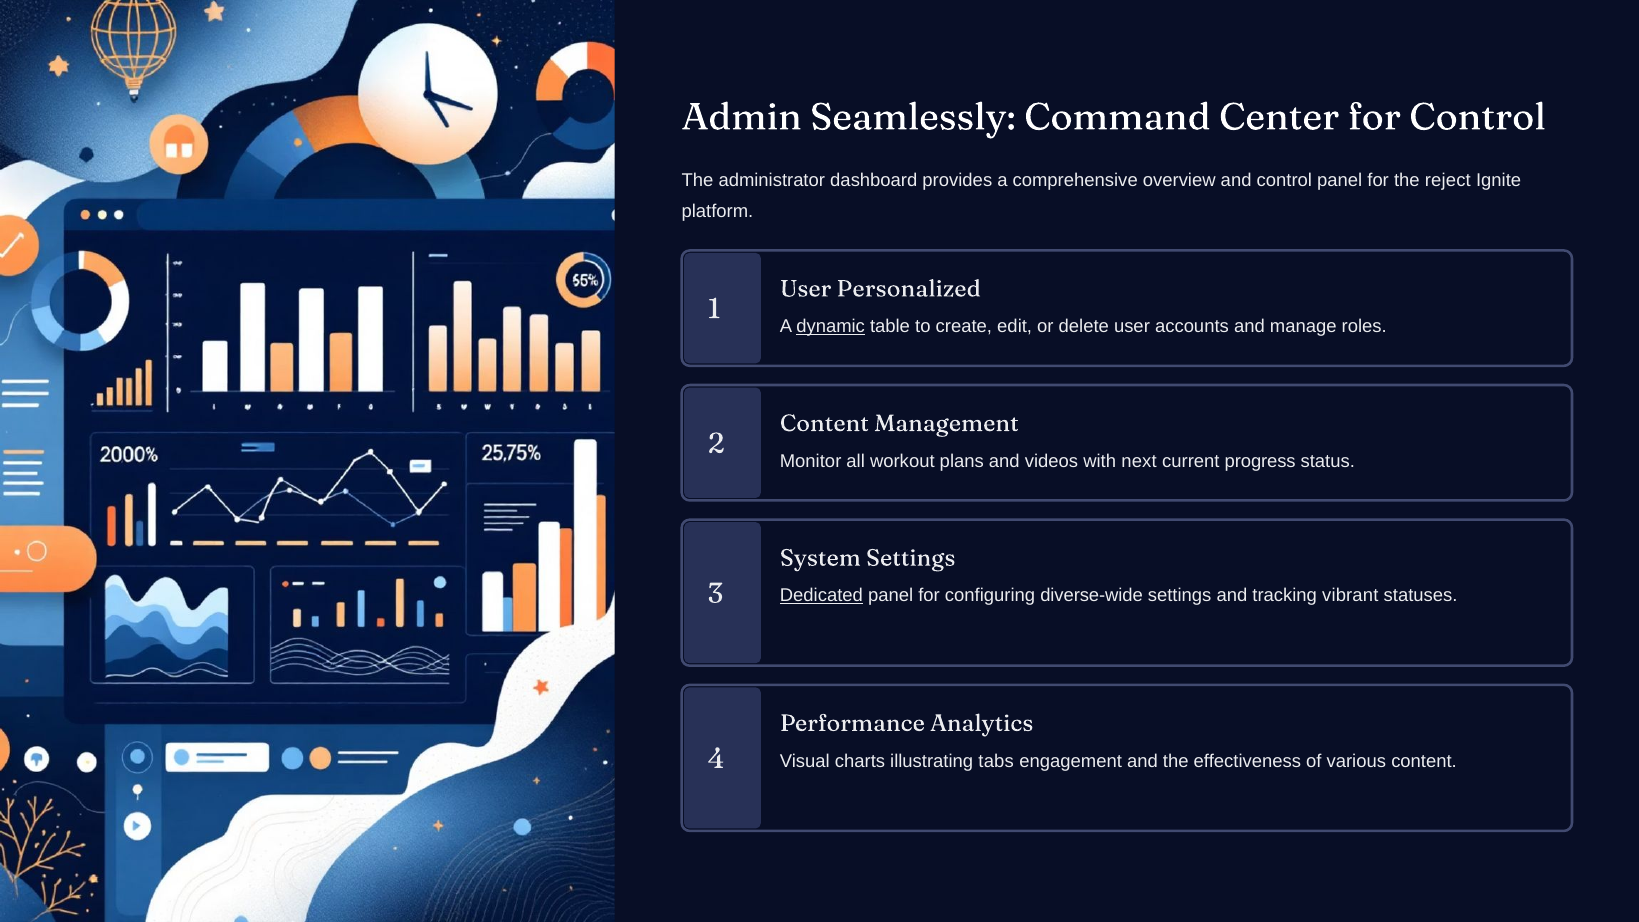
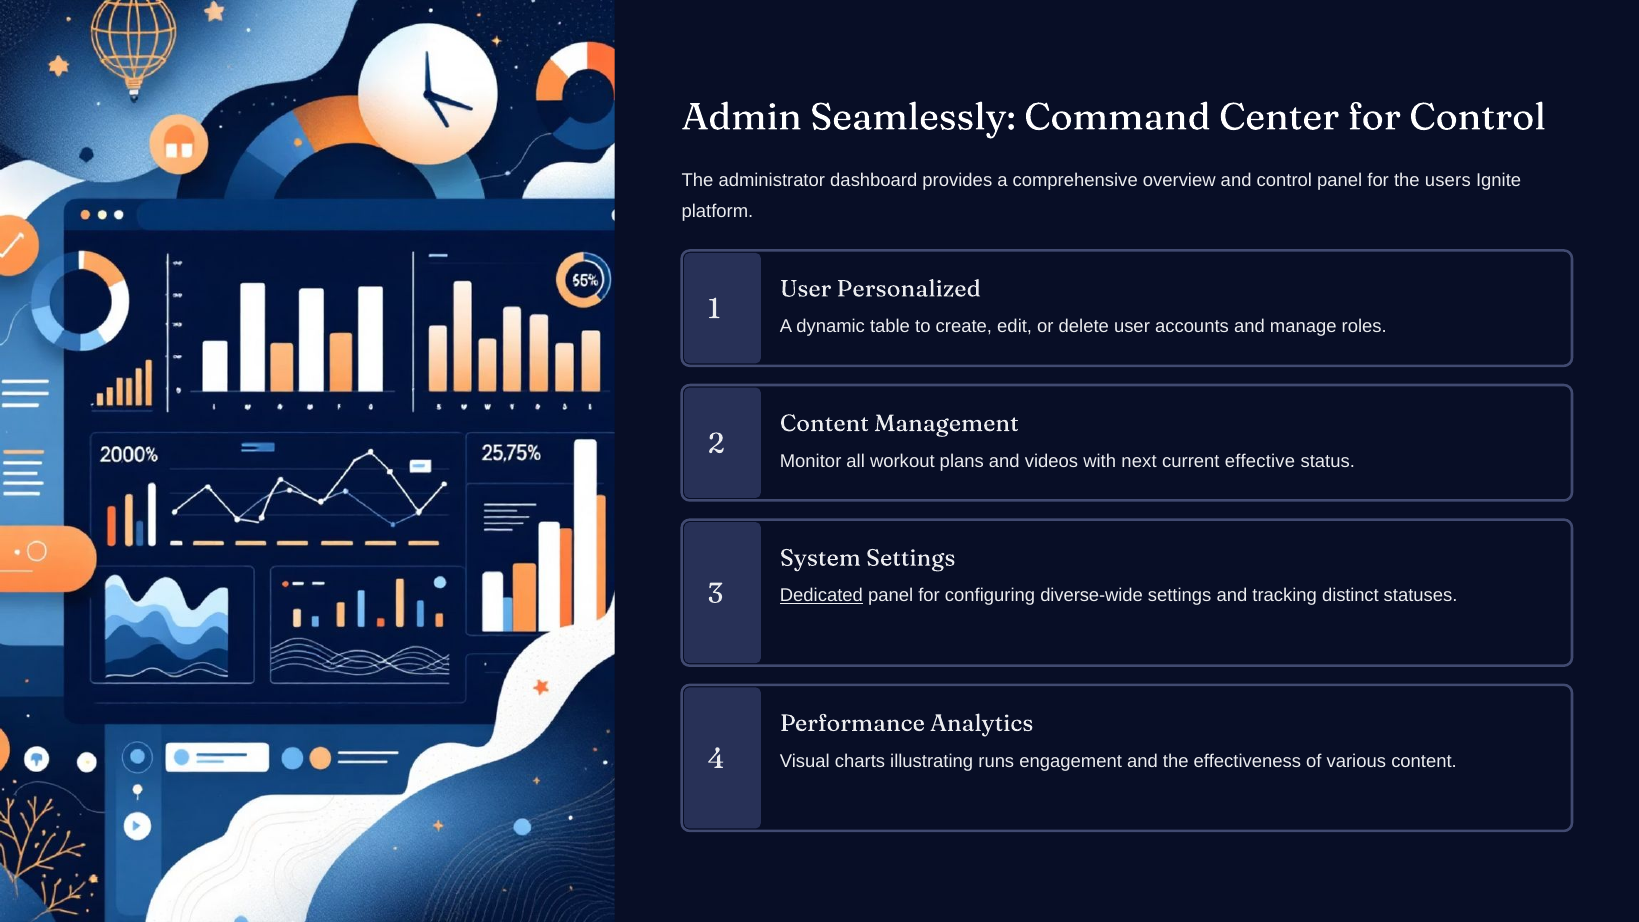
reject: reject -> users (1448, 181)
dynamic underline: present -> none (831, 327)
progress: progress -> effective (1260, 461)
vibrant: vibrant -> distinct (1350, 596)
tabs: tabs -> runs (996, 761)
